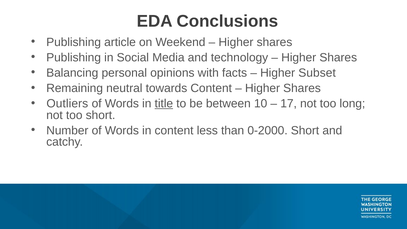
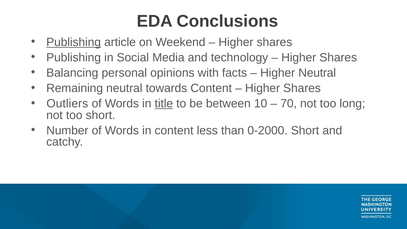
Publishing underline: none -> present (74, 42)
Higher Subset: Subset -> Neutral (317, 73)
17: 17 -> 70 (289, 104)
